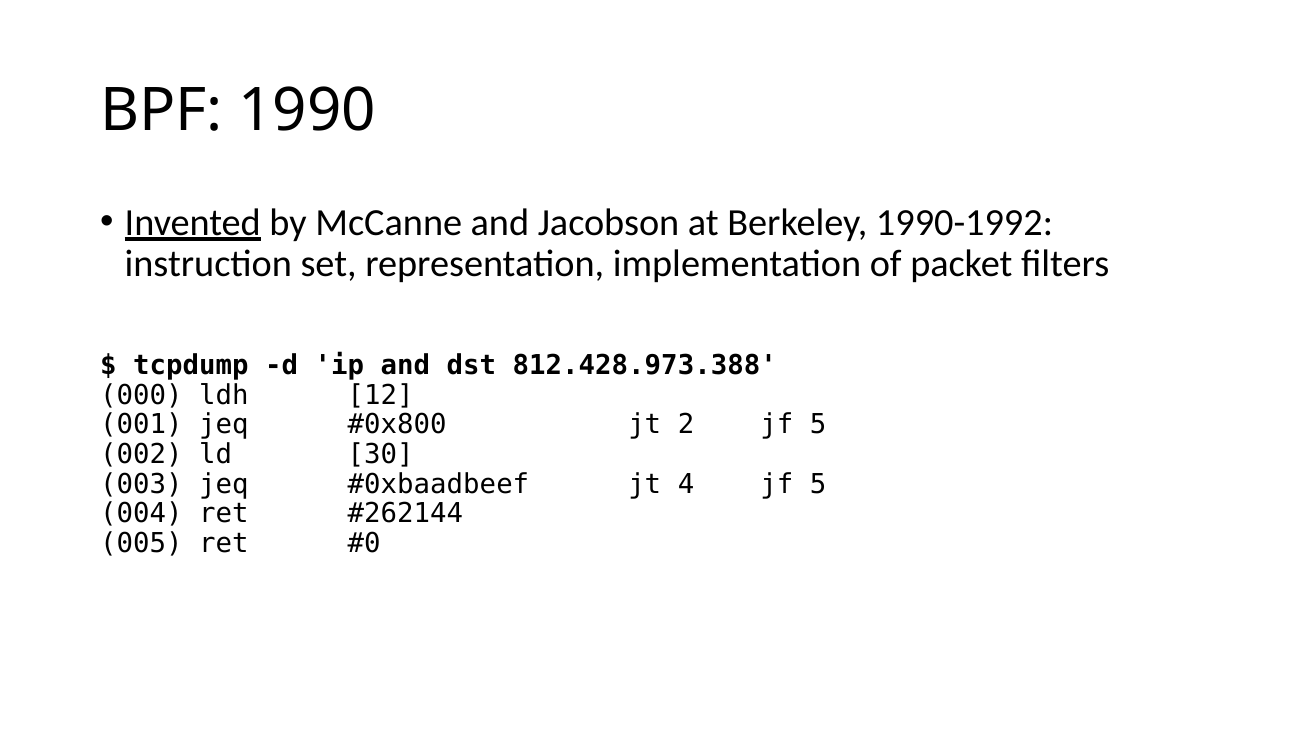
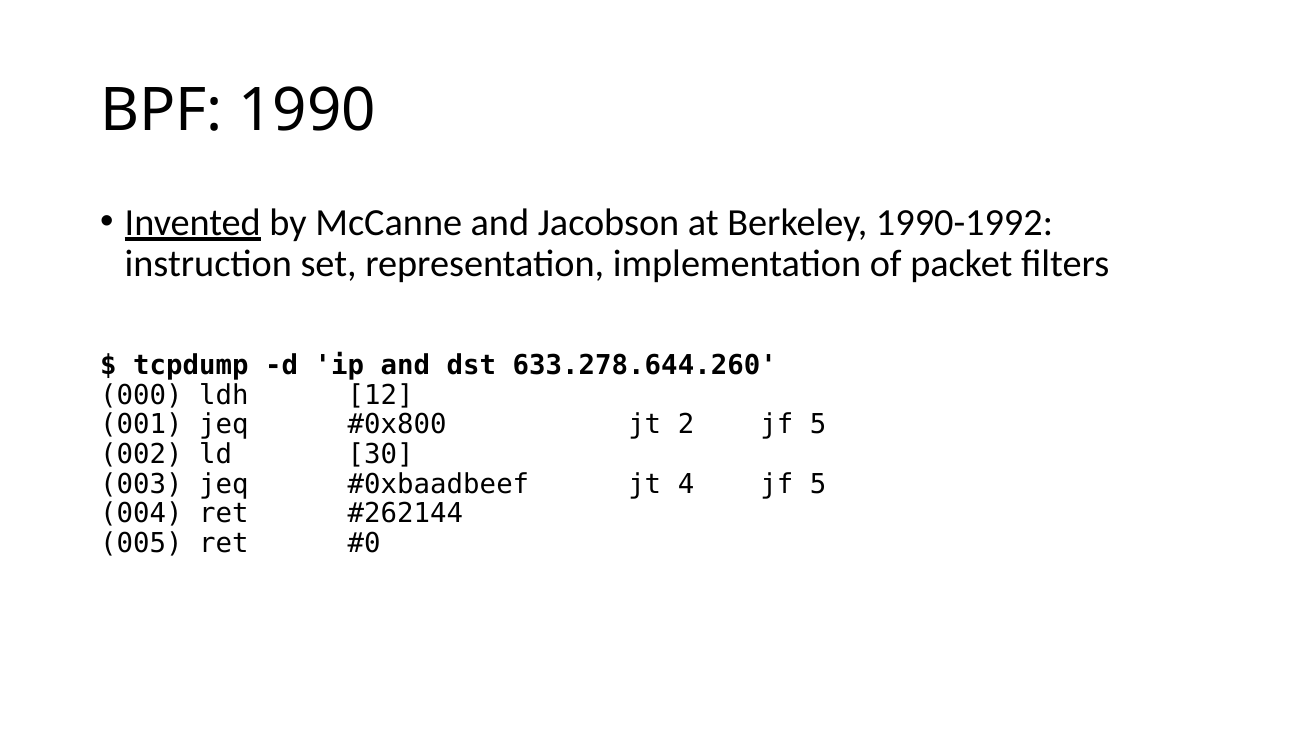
812.428.973.388: 812.428.973.388 -> 633.278.644.260 (645, 365)
